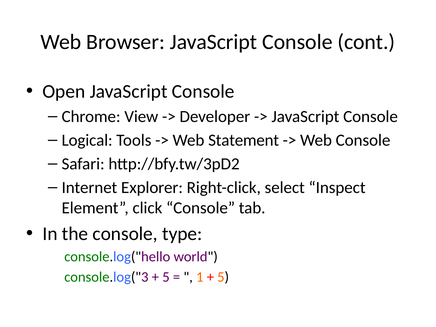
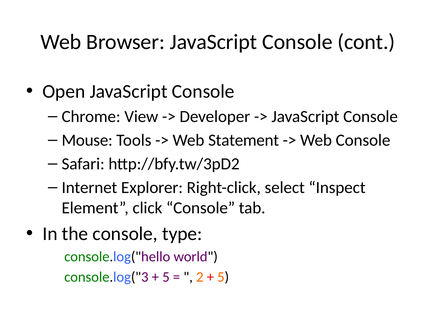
Logical: Logical -> Mouse (87, 140)
1: 1 -> 2 (200, 277)
